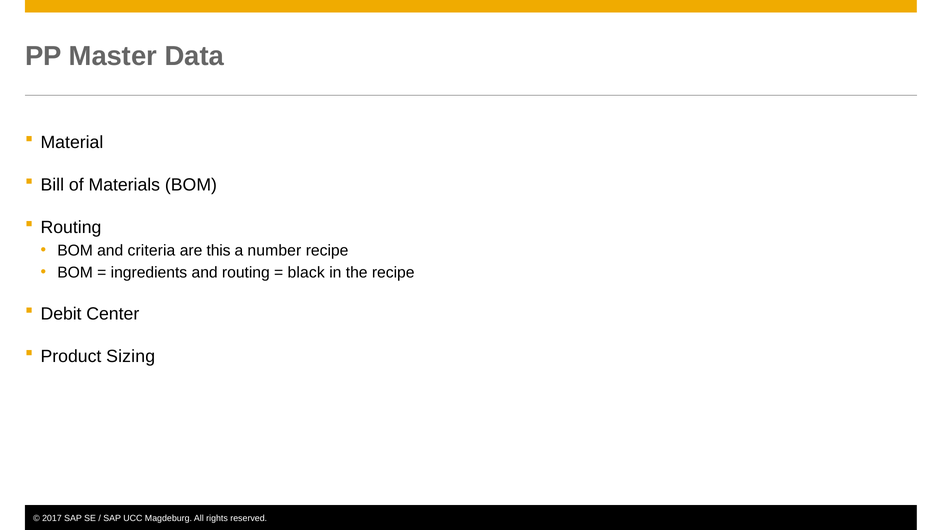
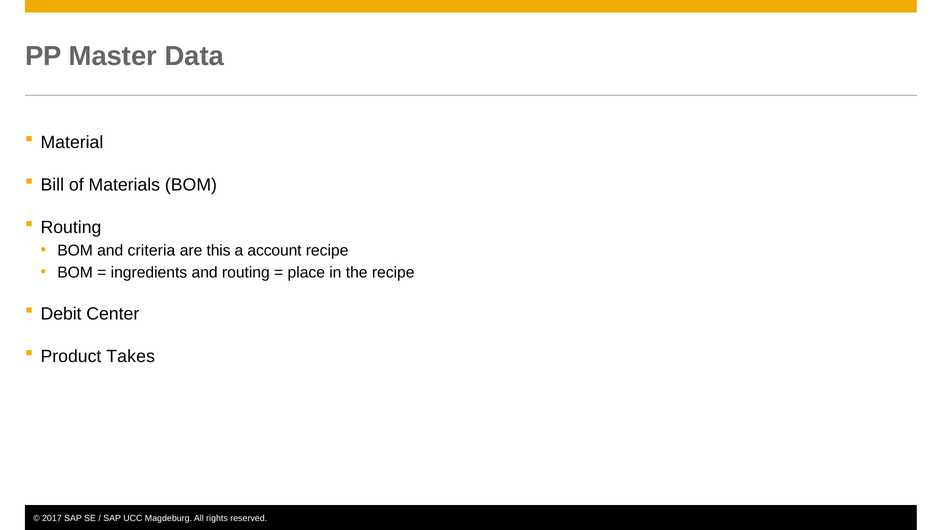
number: number -> account (275, 250)
black: black -> place (306, 273)
Sizing: Sizing -> Takes (131, 356)
